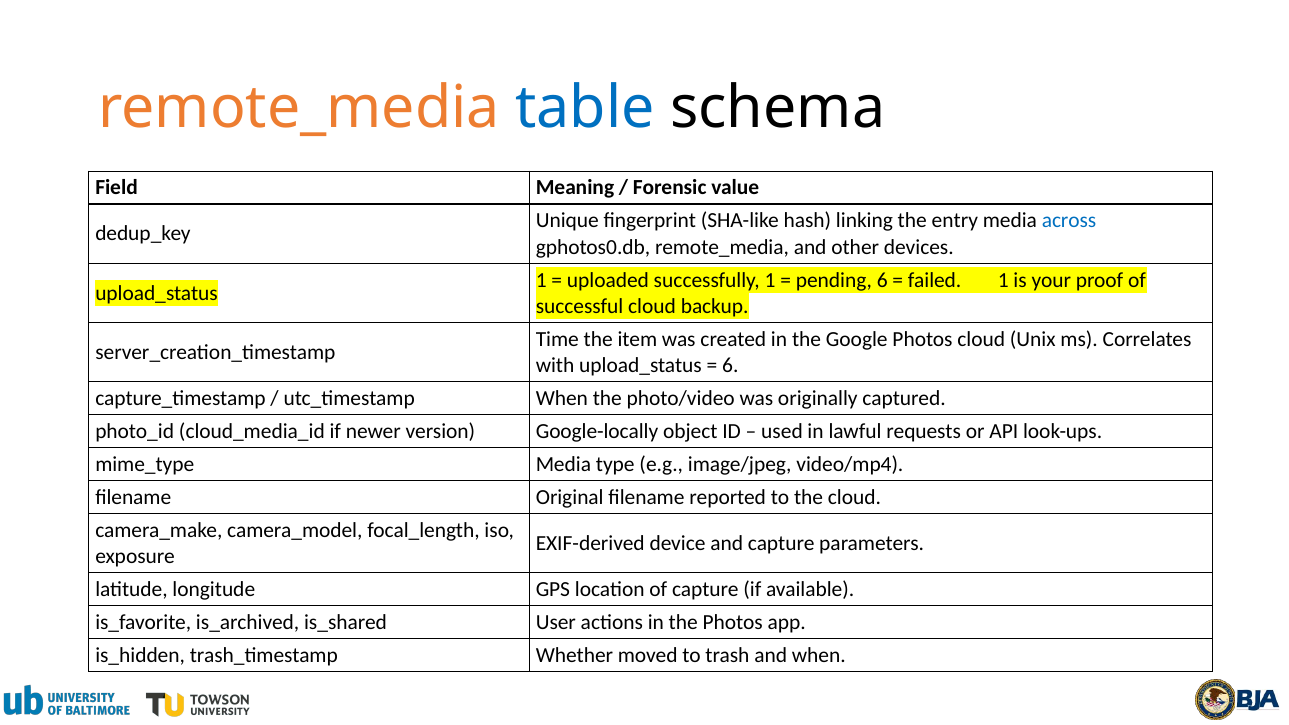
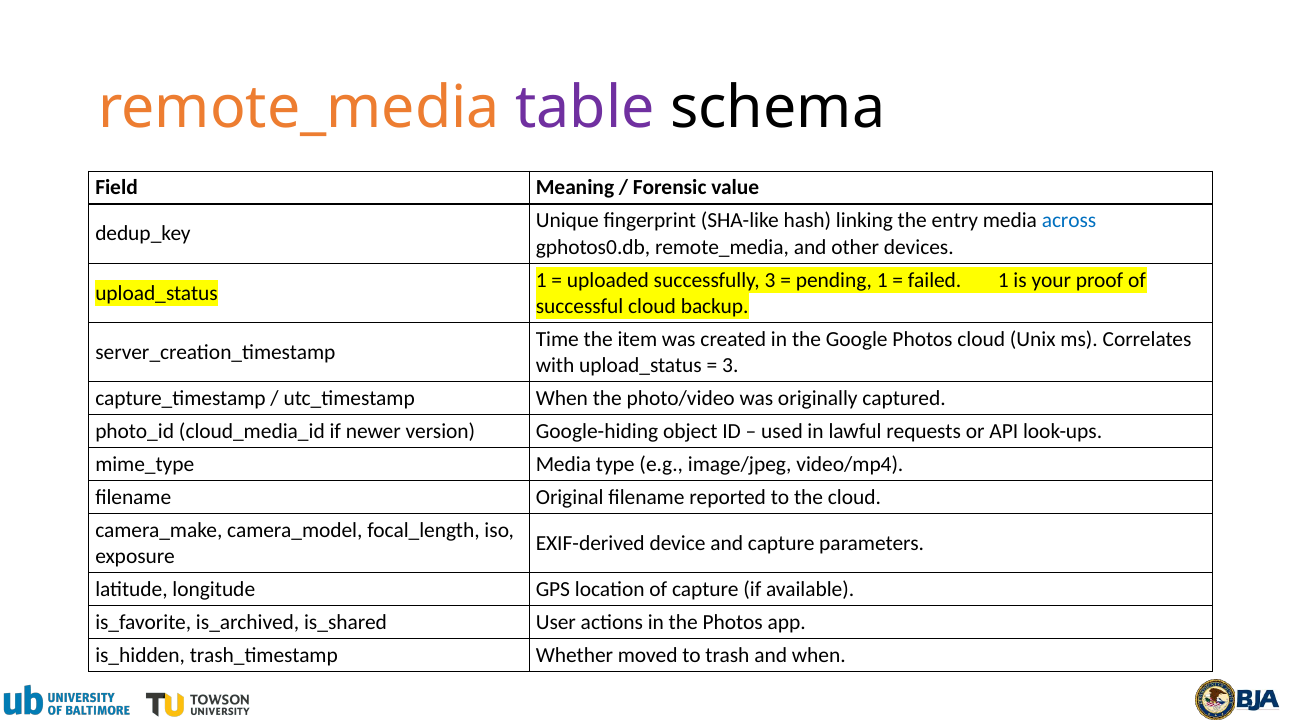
table colour: blue -> purple (585, 108)
successfully 1: 1 -> 3 (770, 280)
pending 6: 6 -> 1 (882, 280)
6: 6 -> 3 (730, 365)
Google-locally: Google-locally -> Google-hiding (597, 431)
